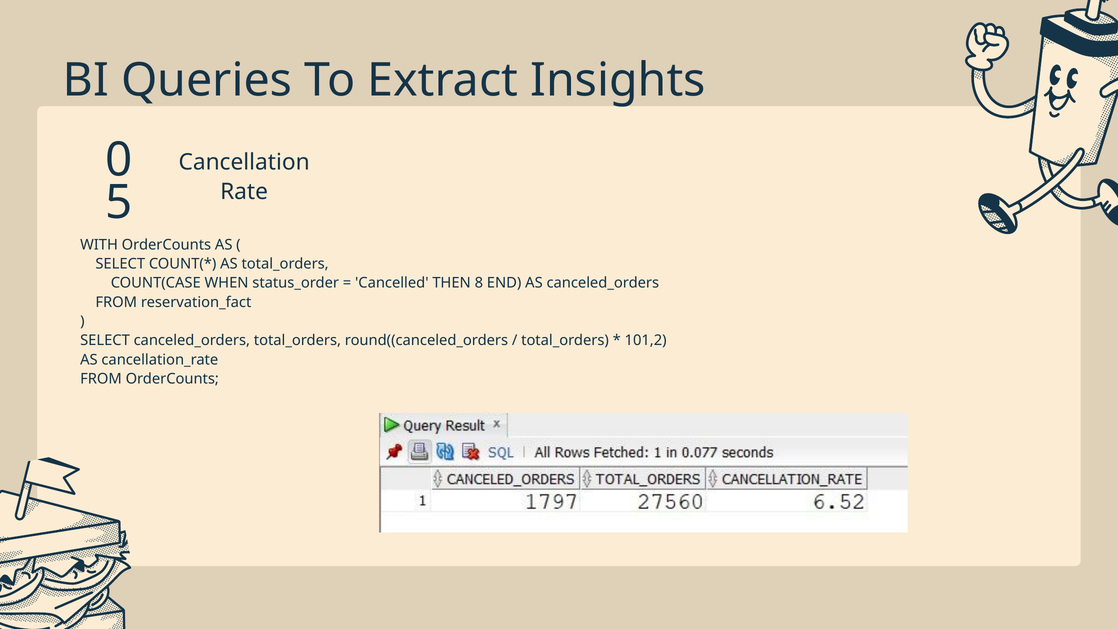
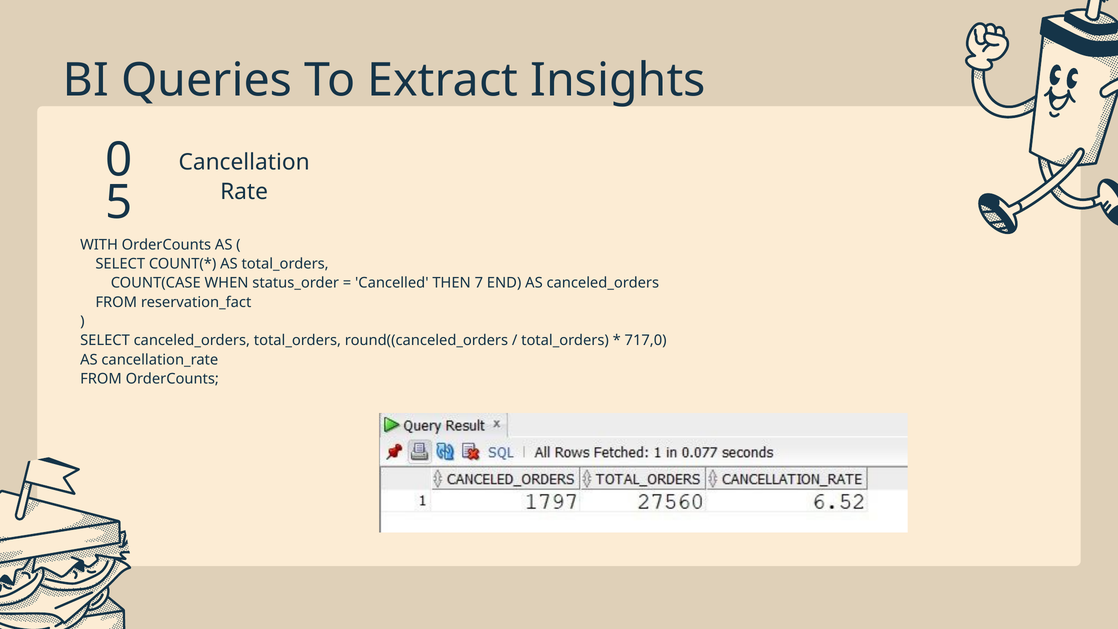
8: 8 -> 7 (479, 283)
101,2: 101,2 -> 717,0 (646, 341)
